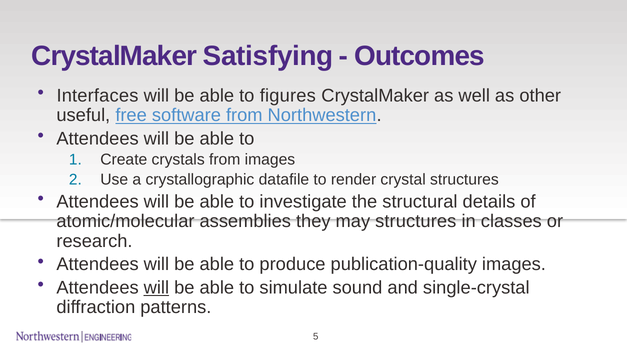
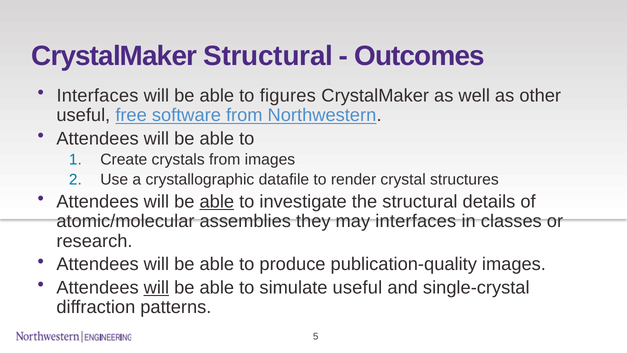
CrystalMaker Satisfying: Satisfying -> Structural (268, 56)
able underline: none -> present (217, 201)
may structures: structures -> interfaces (416, 221)
simulate sound: sound -> useful (357, 287)
